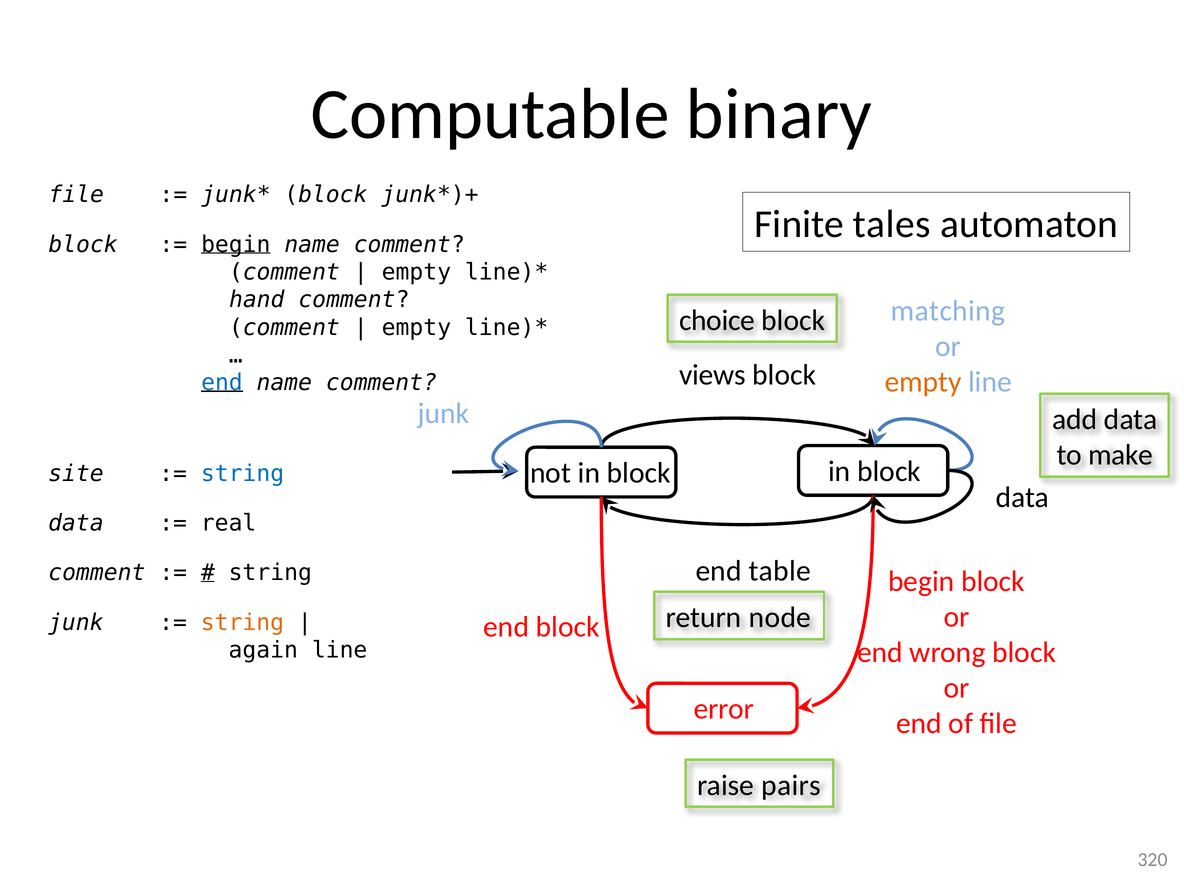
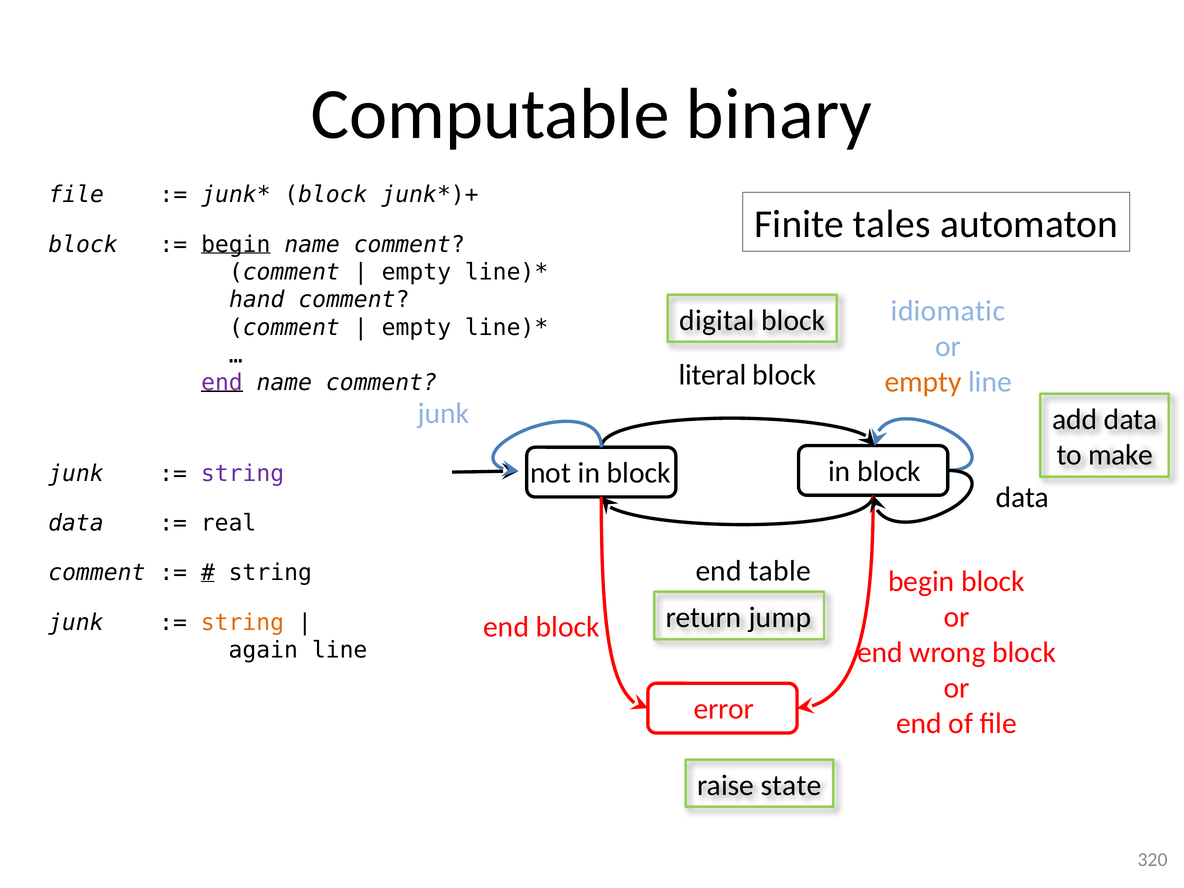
matching: matching -> idiomatic (948, 311)
choice: choice -> digital (717, 320)
views: views -> literal (713, 375)
end colour: blue -> purple (222, 383)
site: site -> junk (76, 474)
string colour: blue -> purple (243, 474)
node: node -> jump (780, 618)
pairs: pairs -> state (791, 785)
